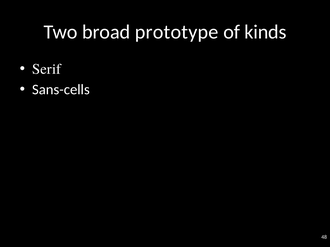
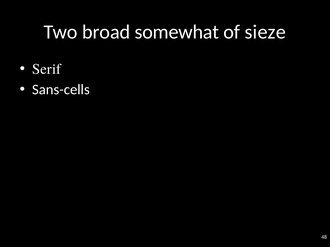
prototype: prototype -> somewhat (177, 32)
kinds: kinds -> sieze (265, 32)
